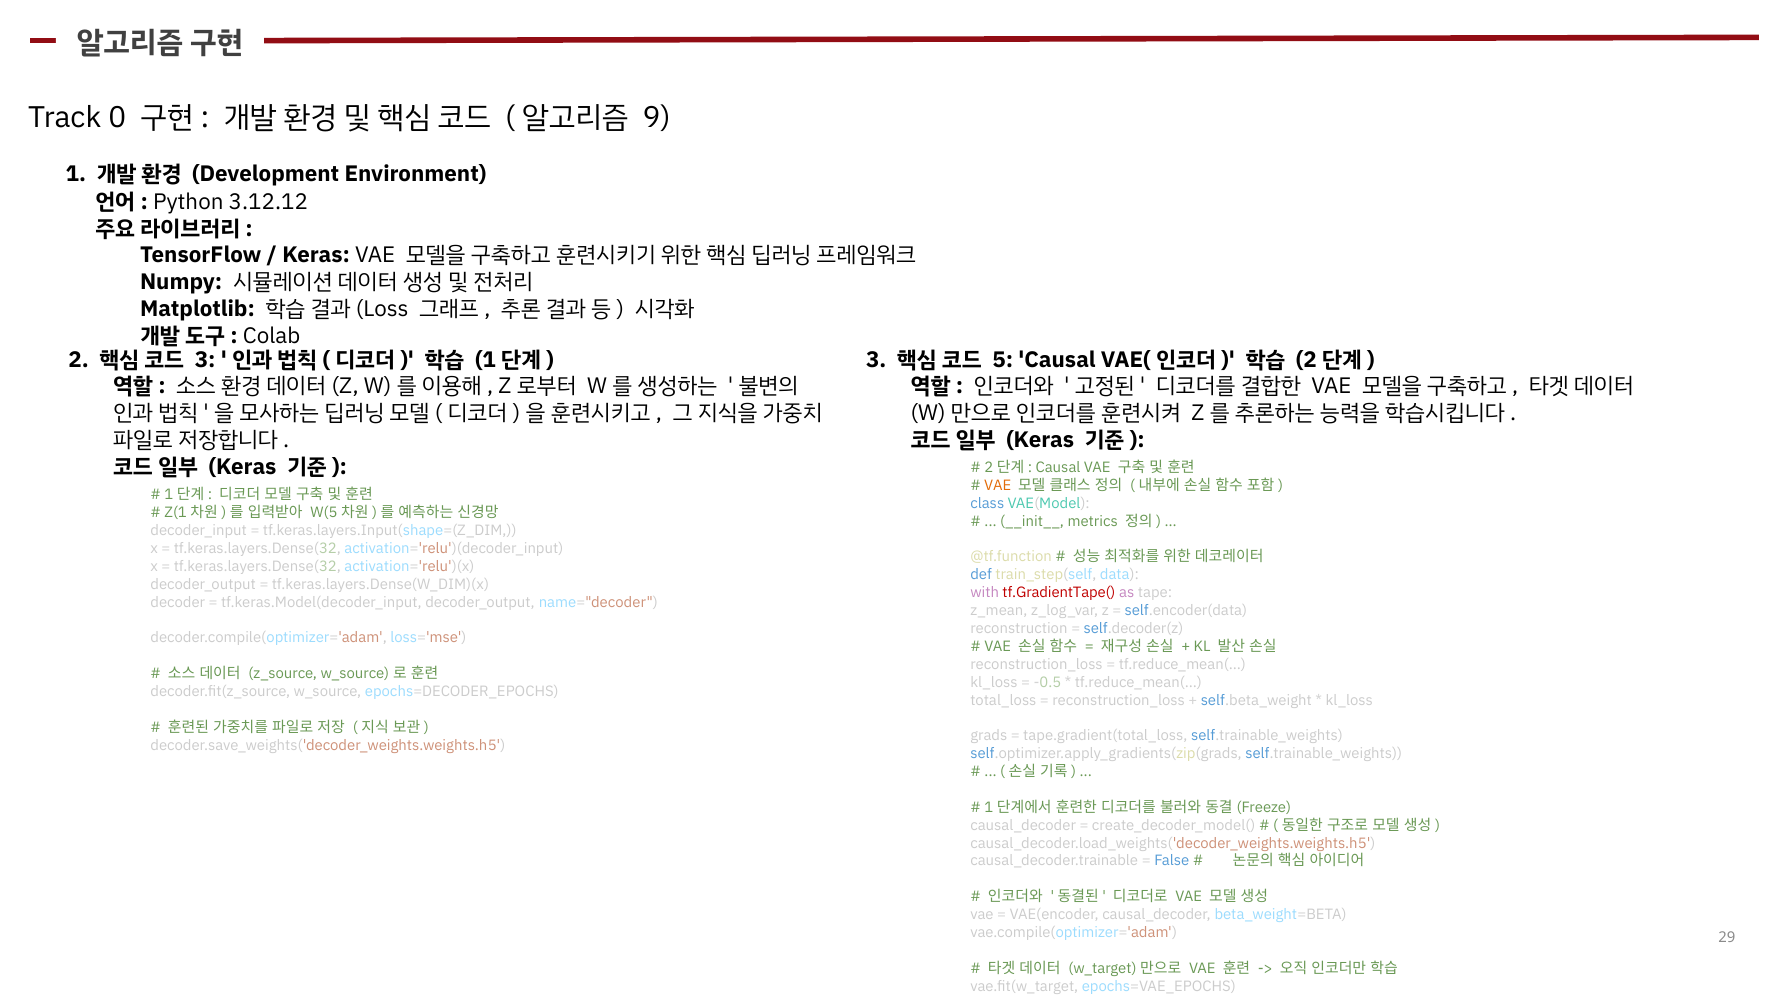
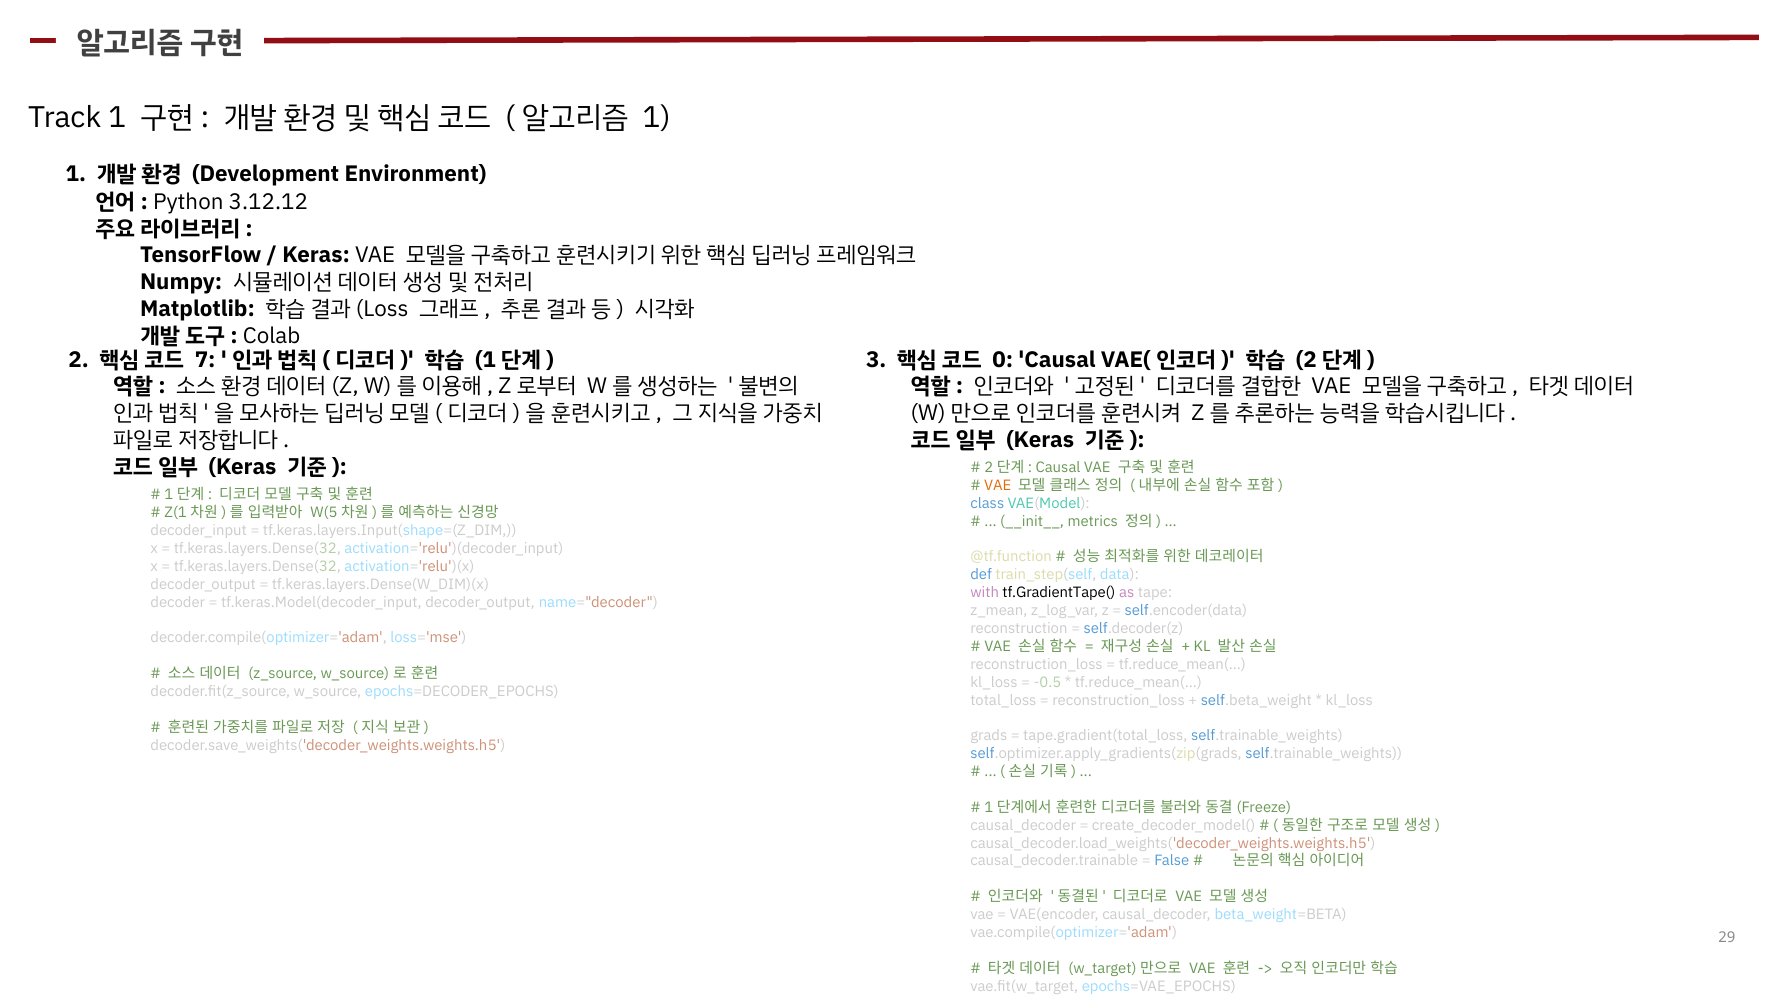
Track 0: 0 -> 1 (117, 118)
9: 9 -> 1 (657, 118)
3: 3 -> 7 (205, 360)
5: 5 -> 0 (1003, 360)
tf.GradientTape( colour: red -> black (1059, 593)
